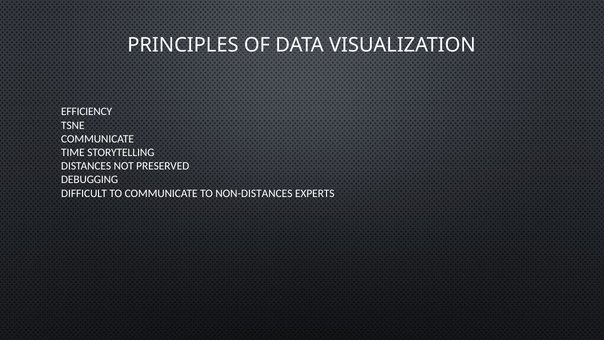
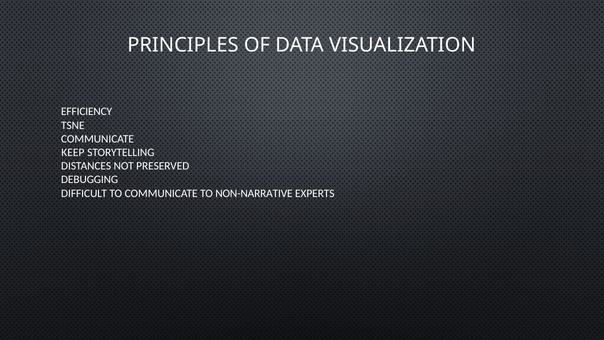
TIME: TIME -> KEEP (73, 152)
NON-DISTANCES: NON-DISTANCES -> NON-NARRATIVE (254, 193)
